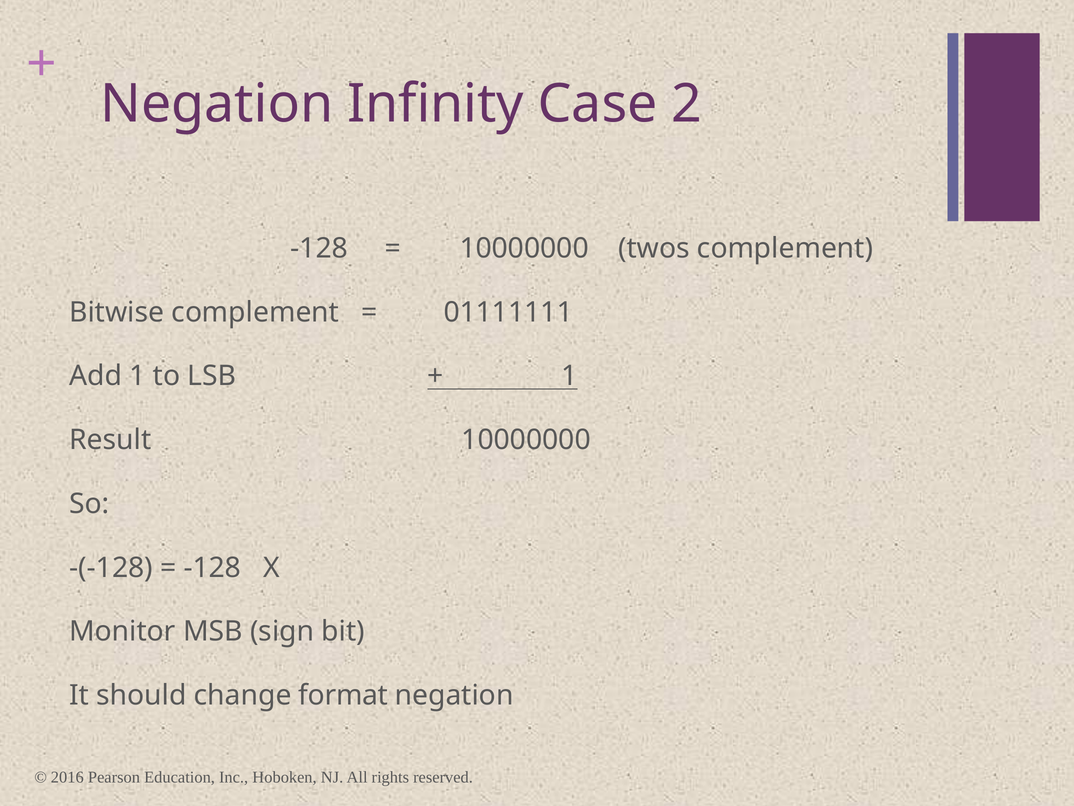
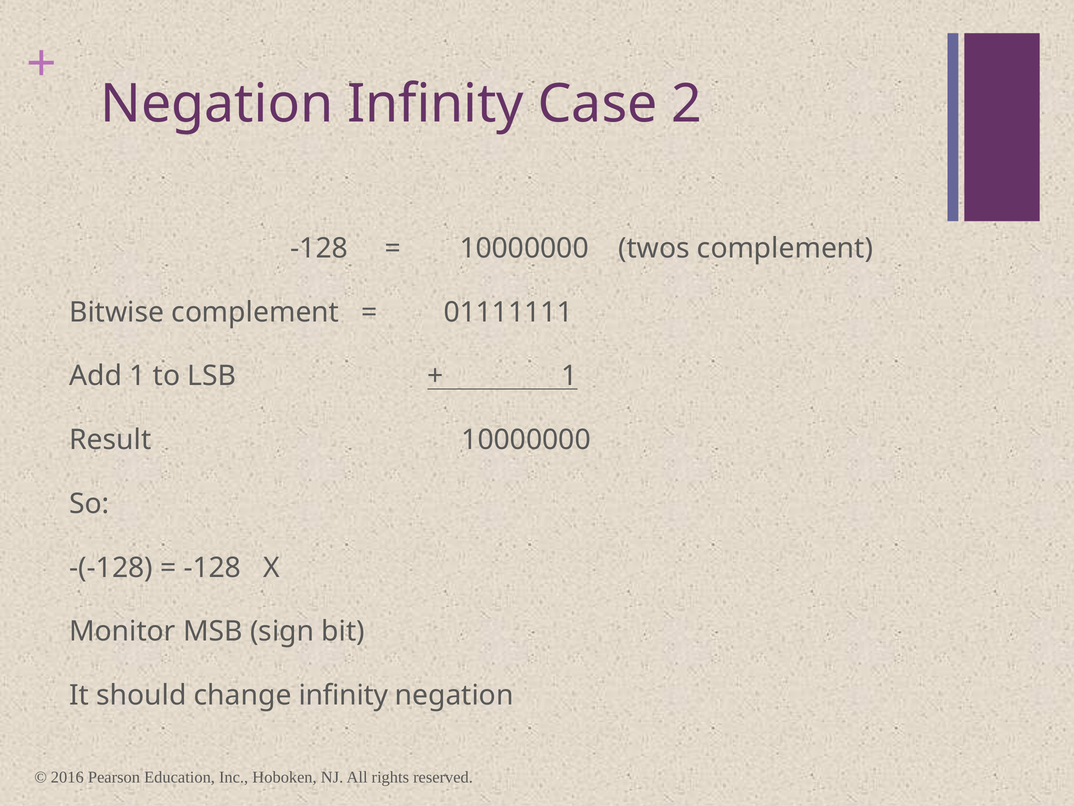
change format: format -> infinity (343, 695)
